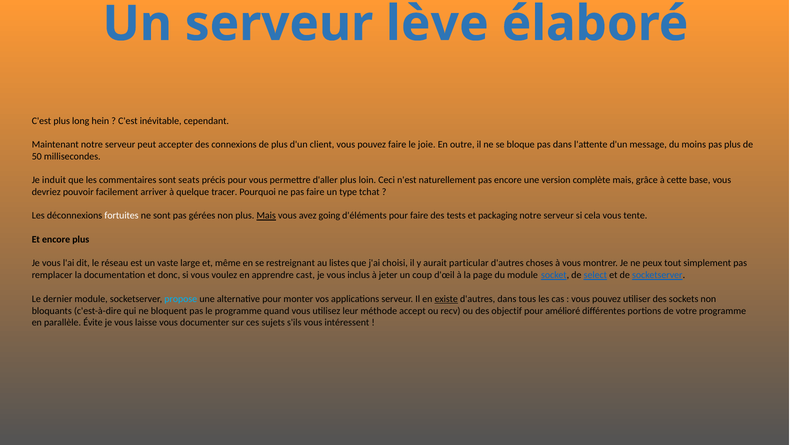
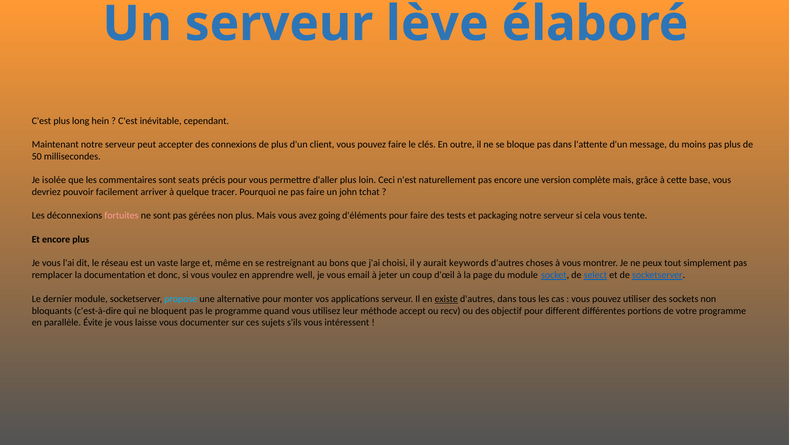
joie: joie -> clés (427, 144)
induit: induit -> isolée (54, 180)
type: type -> john (348, 192)
fortuites colour: white -> pink (122, 216)
Mais underline: present -> none (266, 216)
listes: listes -> bons (339, 263)
particular: particular -> keywords (469, 263)
cast: cast -> well (305, 275)
inclus: inclus -> email (359, 275)
amélioré: amélioré -> different (563, 311)
